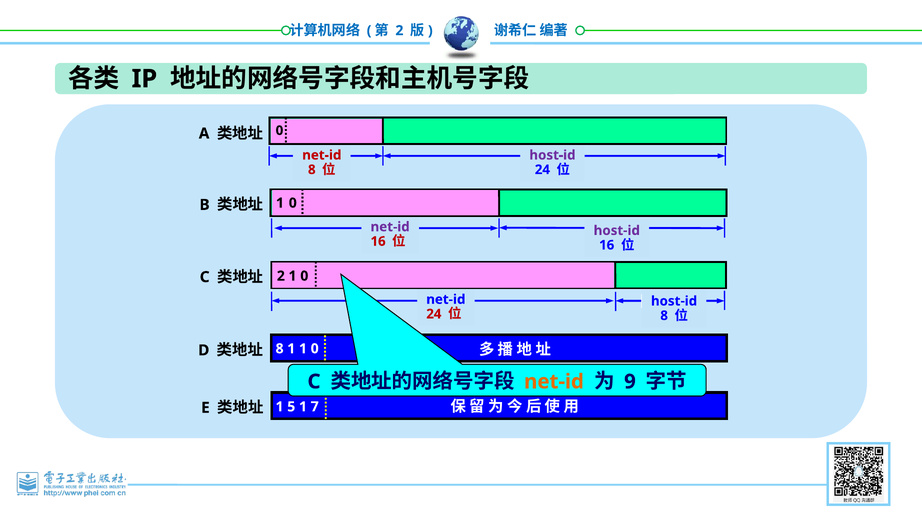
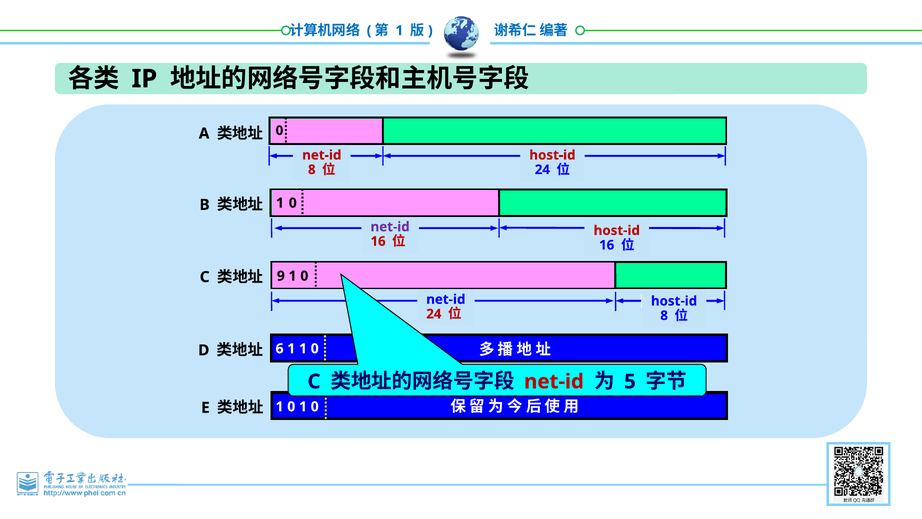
2: 2 -> 1 (399, 31)
host-id colour: purple -> red (552, 155)
host-id colour: purple -> red (617, 230)
2: 2 -> 9 (281, 276)
8: 8 -> 6 (280, 348)
net-id colour: orange -> red (554, 381)
9: 9 -> 5 (630, 381)
5: 5 -> 0 (291, 406)
7: 7 -> 0 (315, 406)
